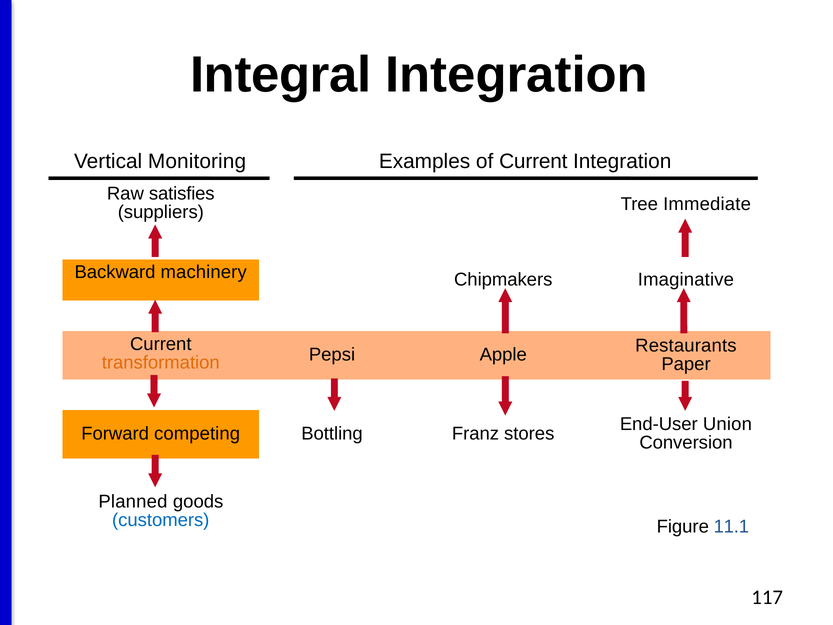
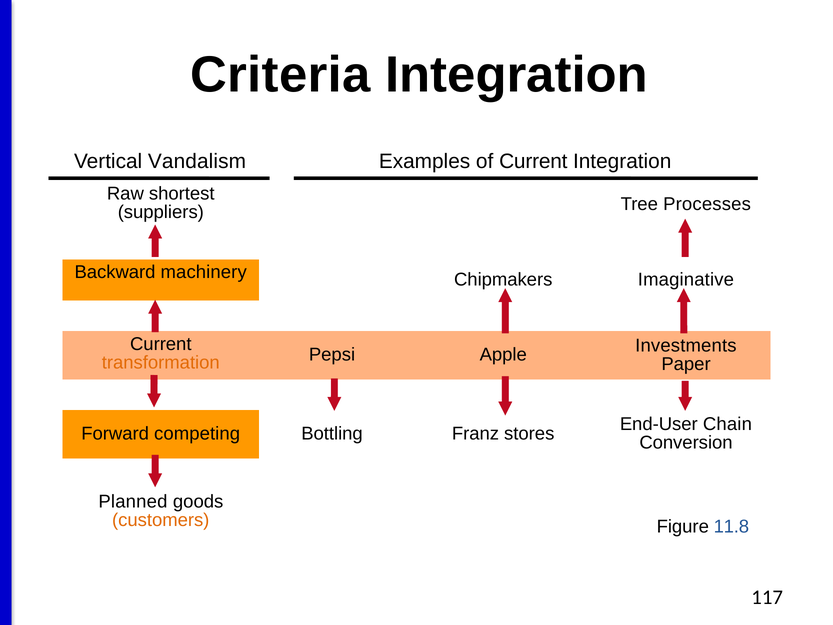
Integral: Integral -> Criteria (280, 75)
Monitoring: Monitoring -> Vandalism (197, 161)
satisfies: satisfies -> shortest (182, 193)
Immediate: Immediate -> Processes (707, 204)
Restaurants: Restaurants -> Investments (686, 345)
Union: Union -> Chain (727, 424)
customers colour: blue -> orange (161, 520)
11.1: 11.1 -> 11.8 (731, 526)
